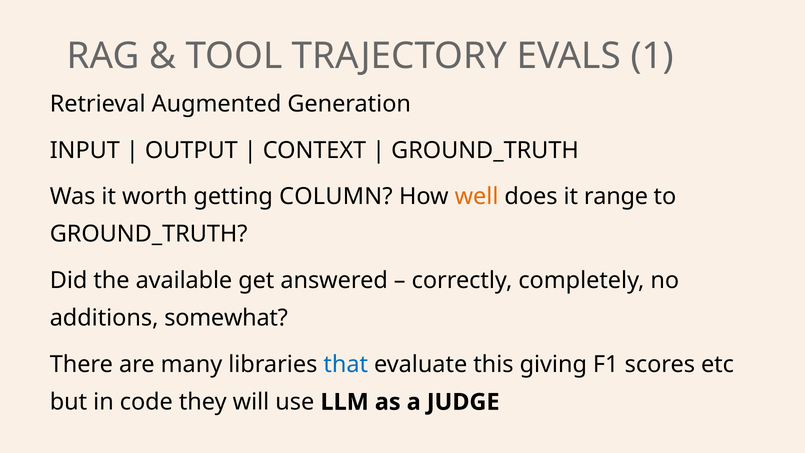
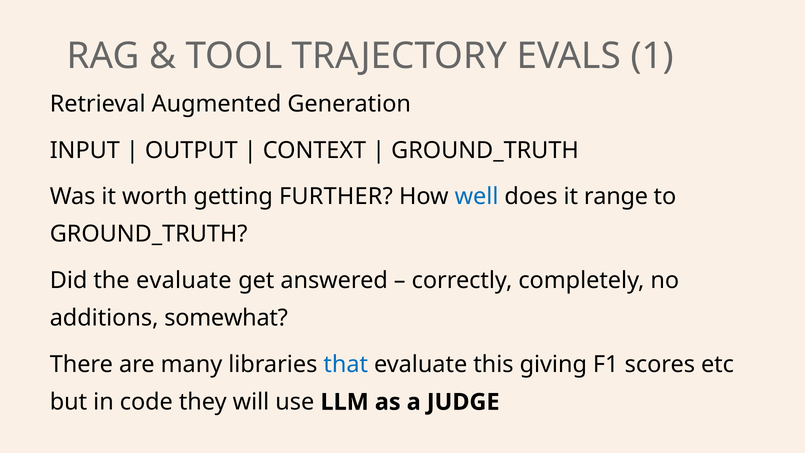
COLUMN: COLUMN -> FURTHER (336, 196)
well colour: orange -> blue (477, 196)
the available: available -> evaluate (184, 280)
